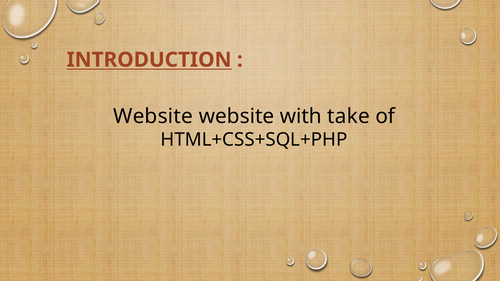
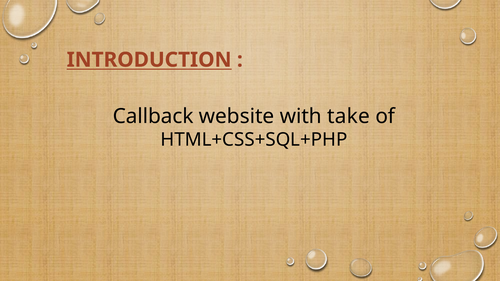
Website: Website -> Callback (153, 116)
